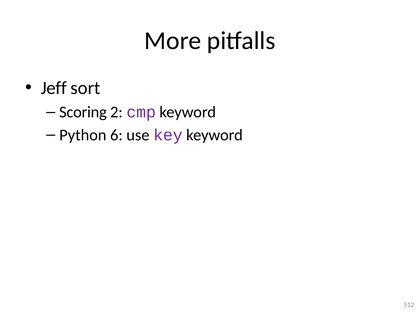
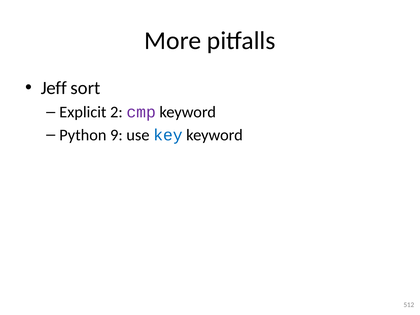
Scoring: Scoring -> Explicit (83, 112)
6: 6 -> 9 (116, 135)
key colour: purple -> blue (168, 135)
